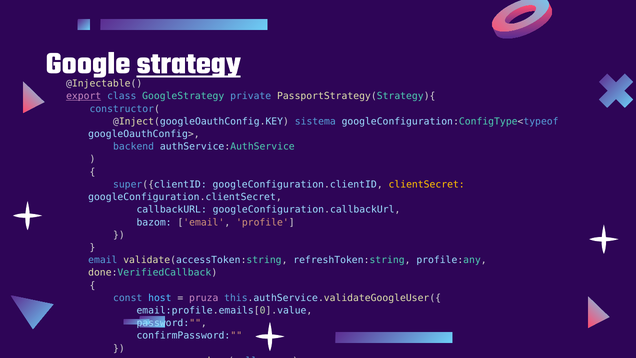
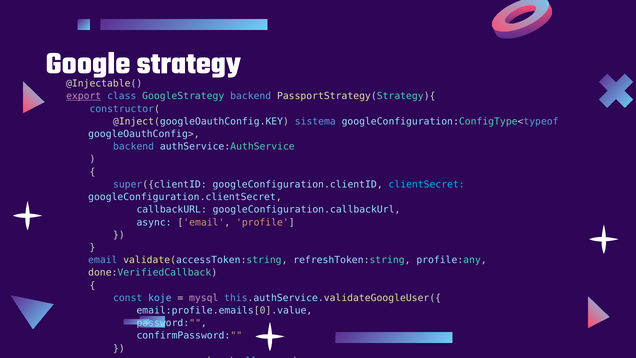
strategy underline: present -> none (189, 63)
GoogleStrategy private: private -> backend (251, 96)
clientSecret colour: yellow -> light blue (427, 184)
bazom: bazom -> async (154, 222)
host: host -> koje (160, 298)
pruza: pruza -> mysql (204, 298)
